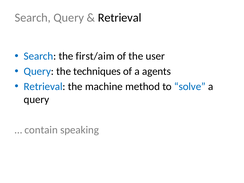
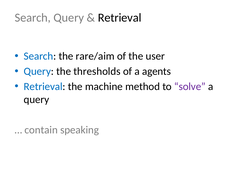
first/aim: first/aim -> rare/aim (95, 56)
techniques: techniques -> thresholds (97, 71)
solve colour: blue -> purple (190, 87)
